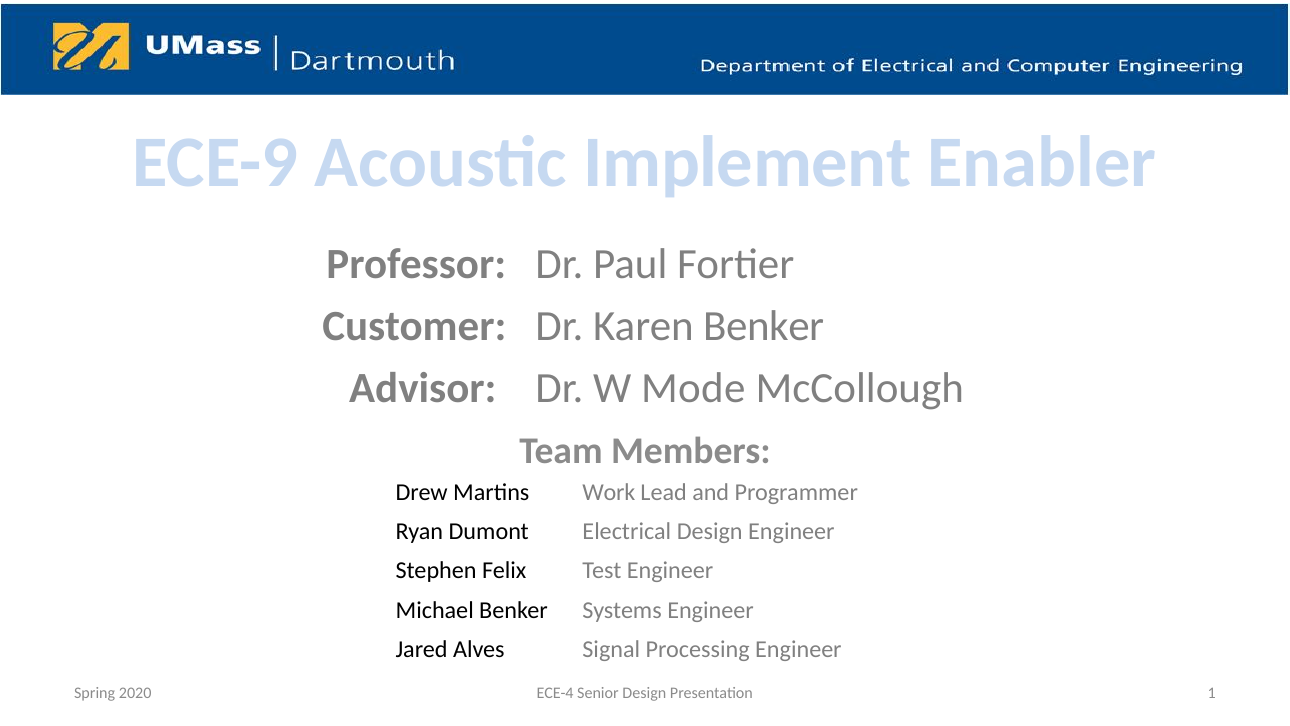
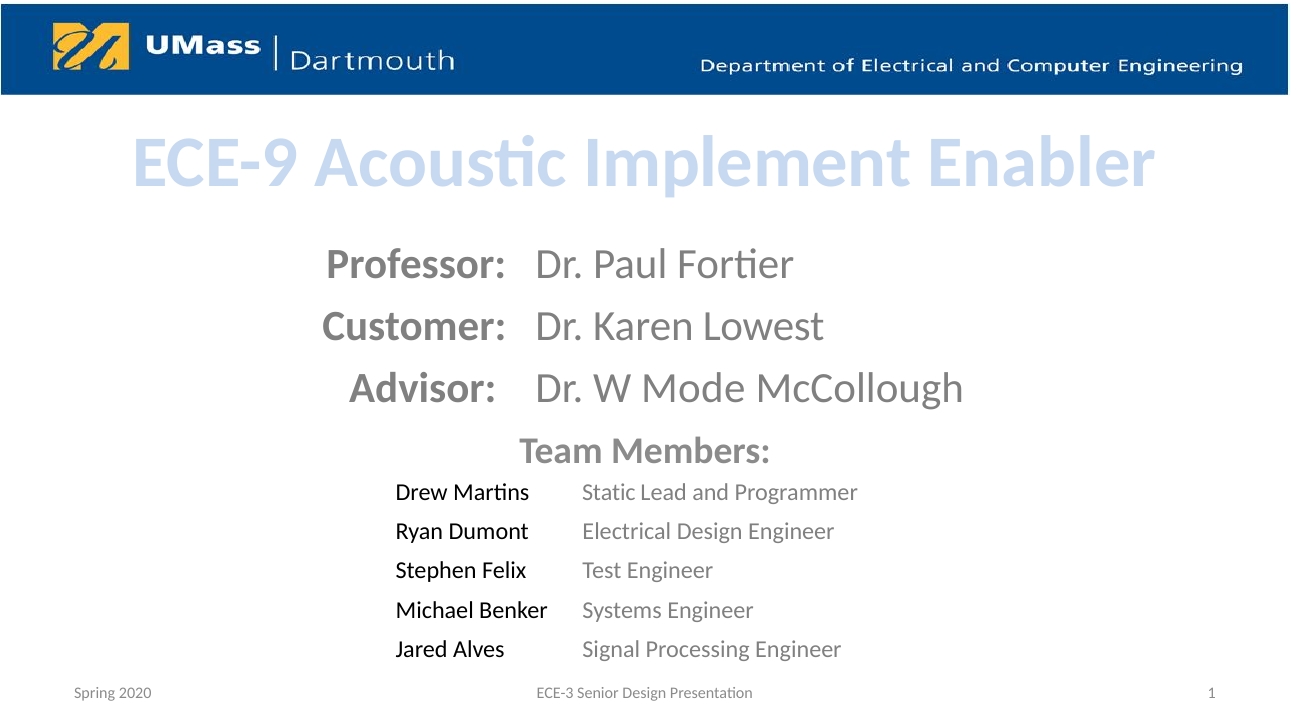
Karen Benker: Benker -> Lowest (764, 326)
Work: Work -> Static (609, 492)
ECE-4: ECE-4 -> ECE-3 (555, 693)
